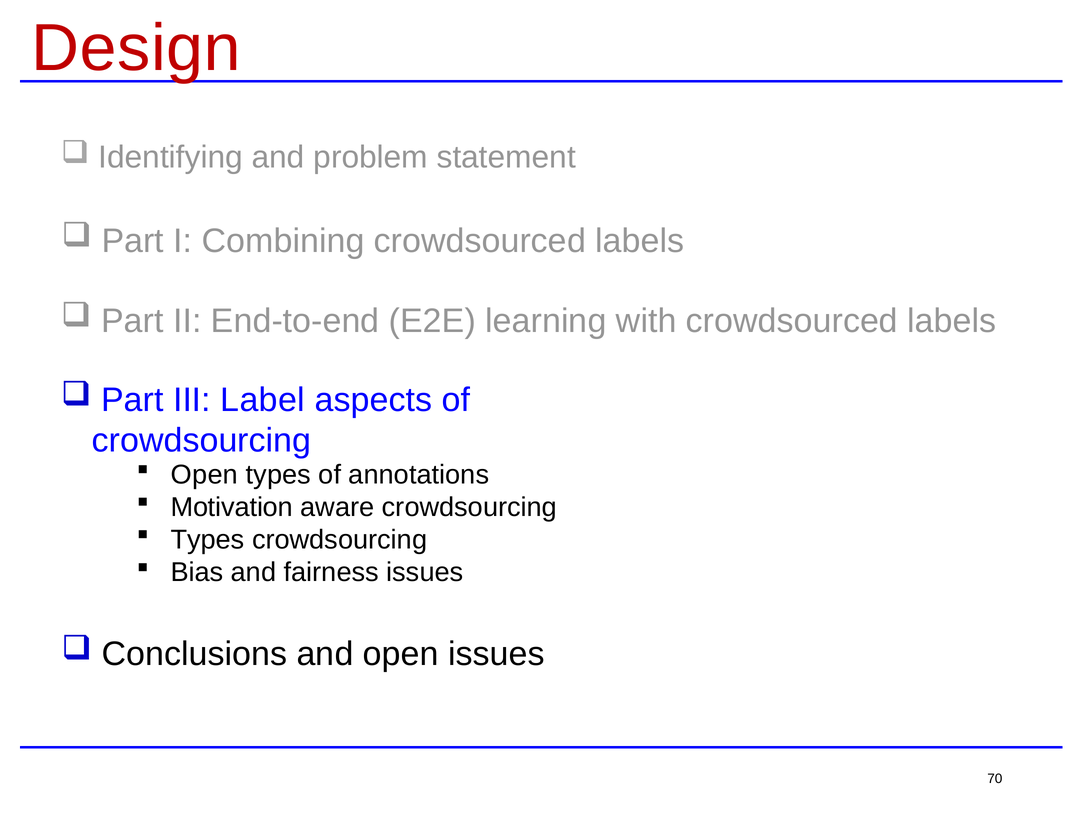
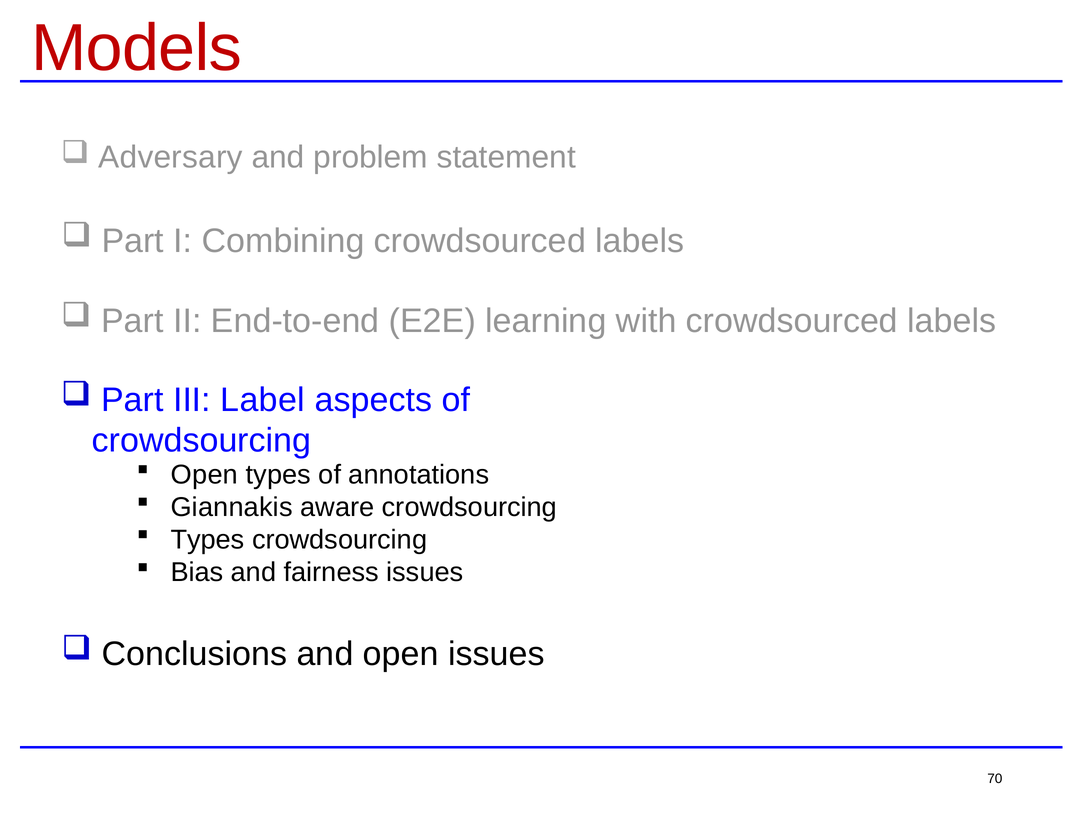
Design: Design -> Models (137, 48)
Identifying: Identifying -> Adversary (171, 157)
Motivation: Motivation -> Giannakis (232, 507)
